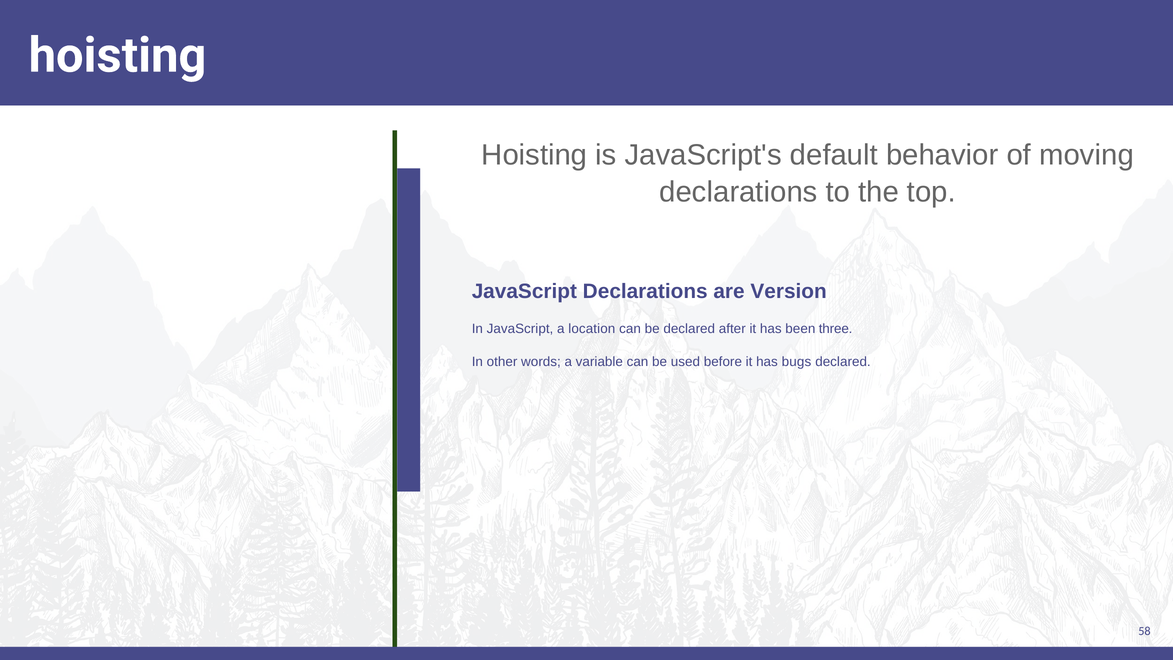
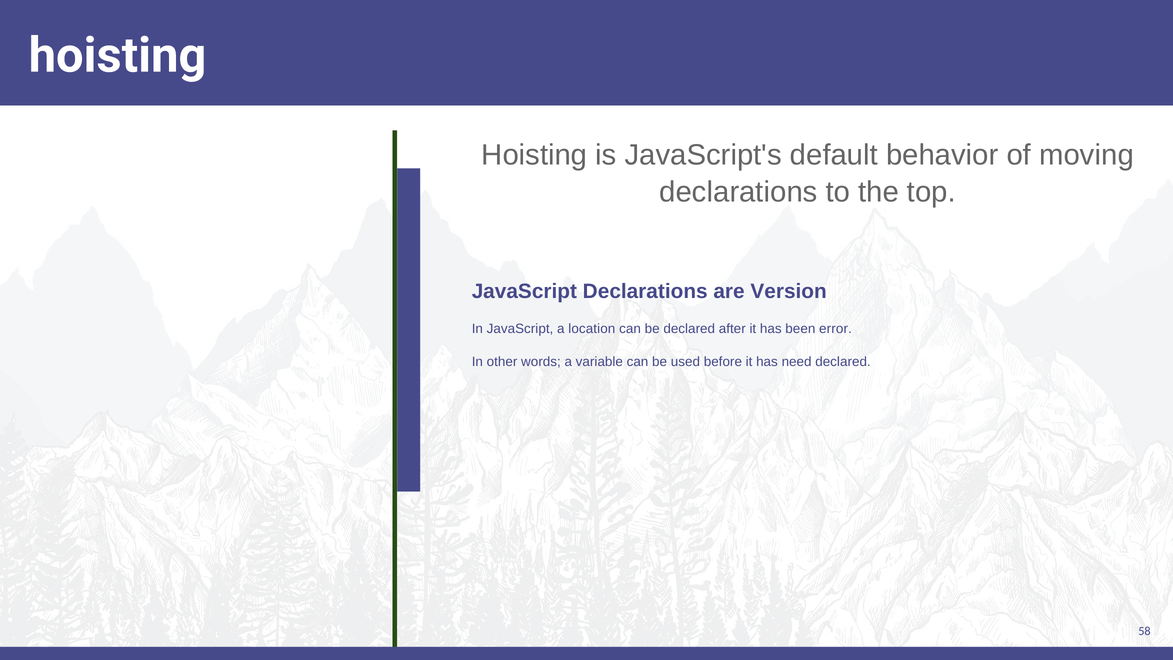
three: three -> error (835, 329)
bugs: bugs -> need (797, 362)
